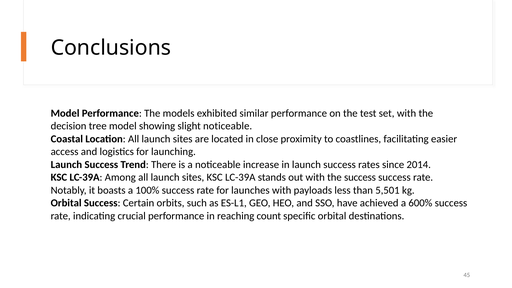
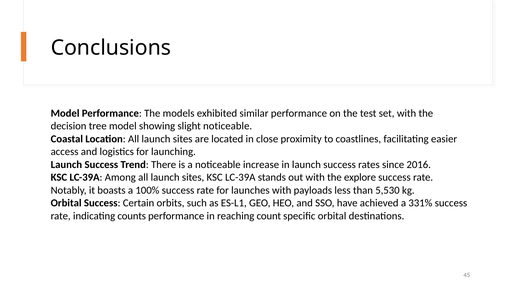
2014: 2014 -> 2016 (419, 165)
the success: success -> explore (360, 177)
5,501: 5,501 -> 5,530 (387, 190)
600%: 600% -> 331% (420, 203)
crucial: crucial -> counts (132, 216)
